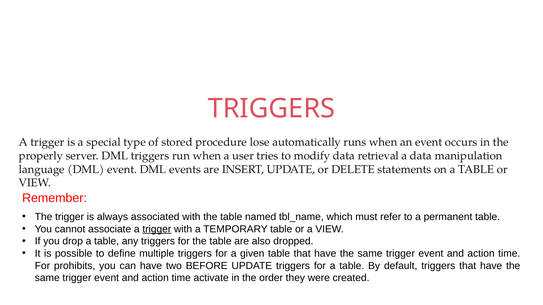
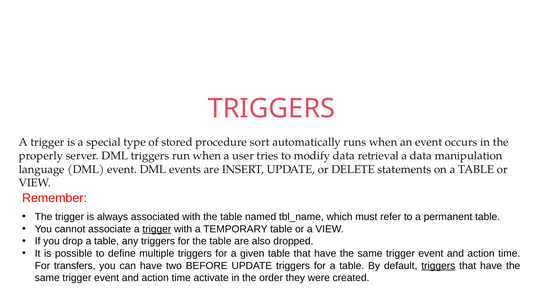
lose: lose -> sort (260, 142)
prohibits: prohibits -> transfers (75, 266)
triggers underline: none -> present (438, 266)
